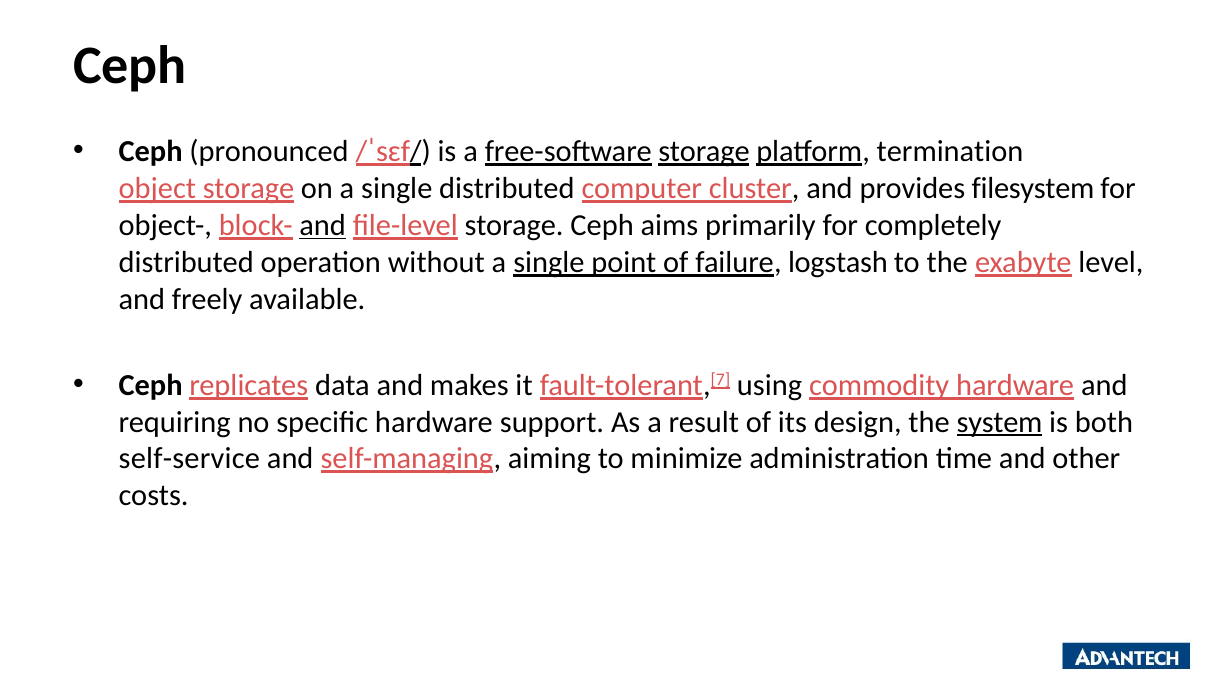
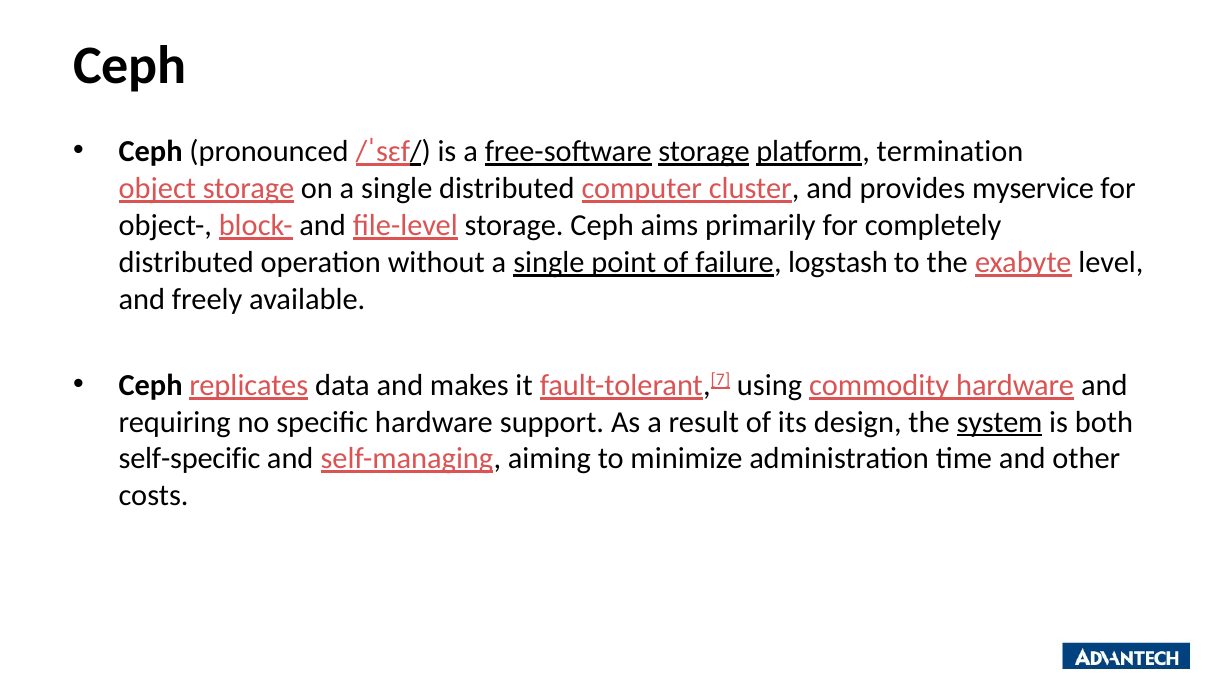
filesystem: filesystem -> myservice (1033, 188)
and underline: present -> none (323, 225)
self-service: self-service -> self-specific (190, 458)
